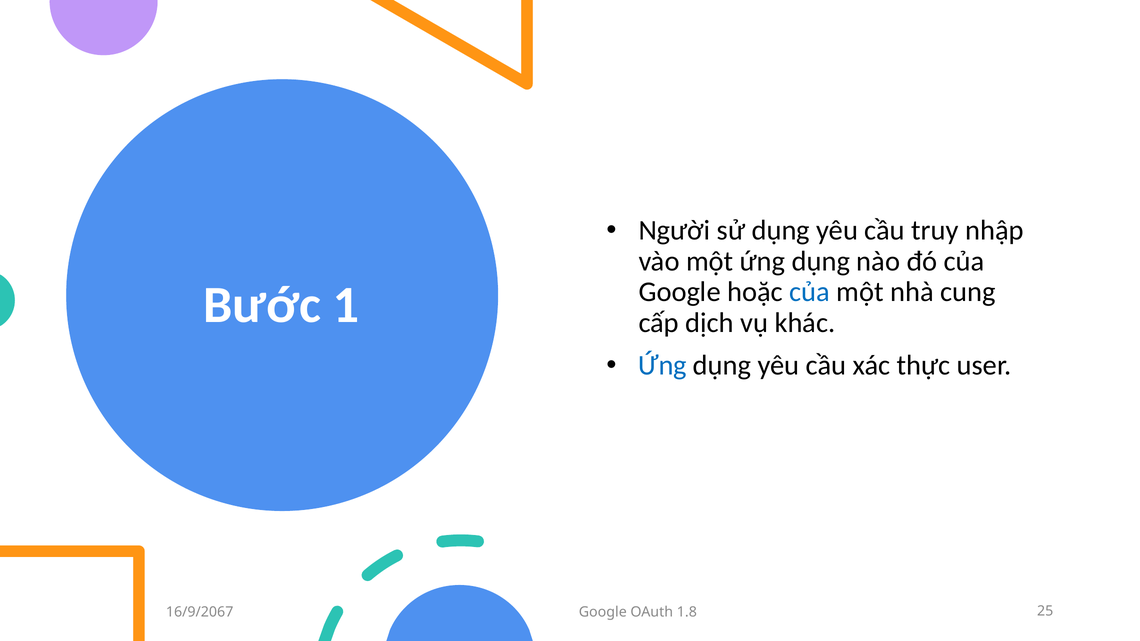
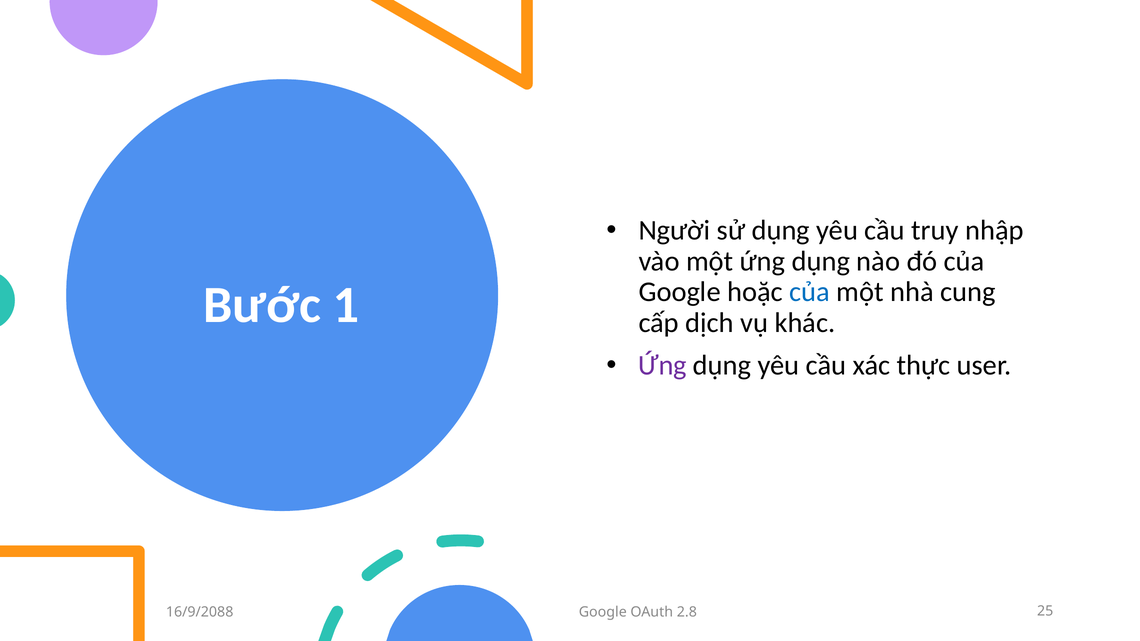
Ứng colour: blue -> purple (663, 366)
16/9/2067: 16/9/2067 -> 16/9/2088 (200, 612)
1.8: 1.8 -> 2.8 (687, 612)
